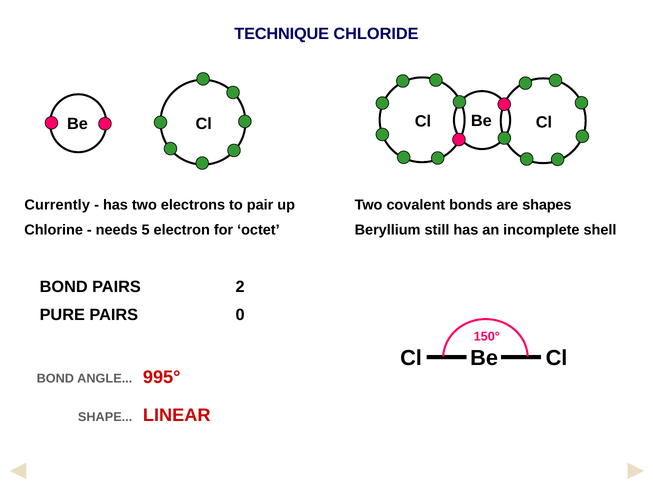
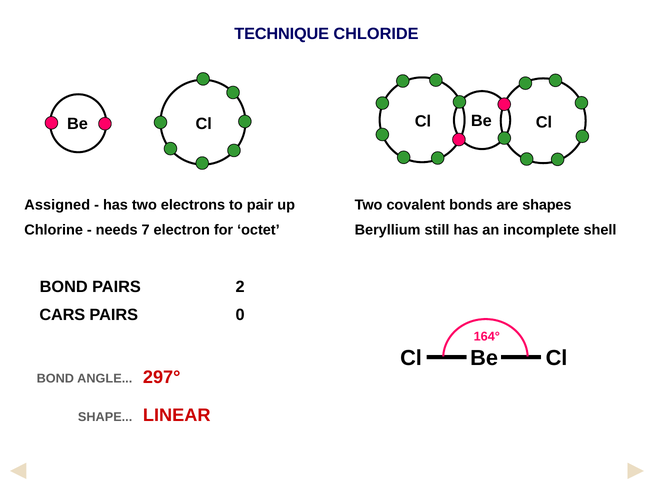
Currently: Currently -> Assigned (57, 205)
5: 5 -> 7 (146, 230)
PURE: PURE -> CARS (62, 315)
150°: 150° -> 164° (487, 337)
995°: 995° -> 297° (162, 378)
